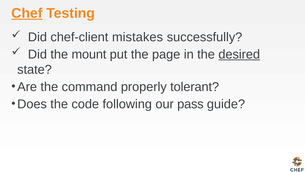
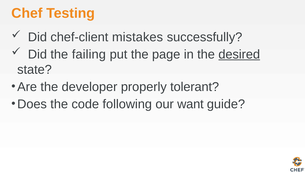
Chef underline: present -> none (27, 13)
mount: mount -> failing (89, 54)
command: command -> developer (90, 87)
pass: pass -> want (190, 104)
